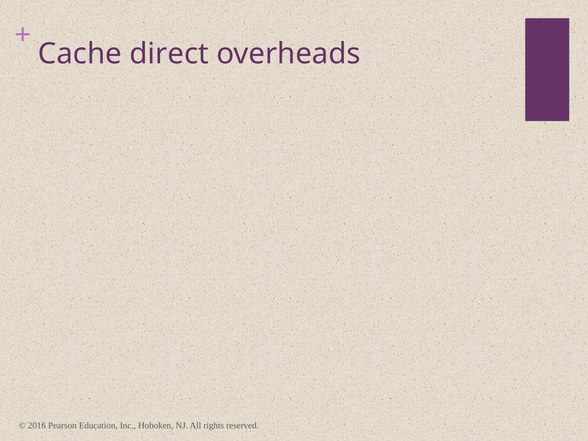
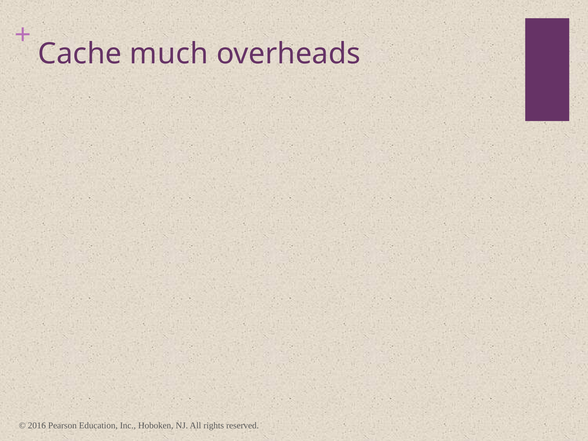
direct: direct -> much (169, 54)
